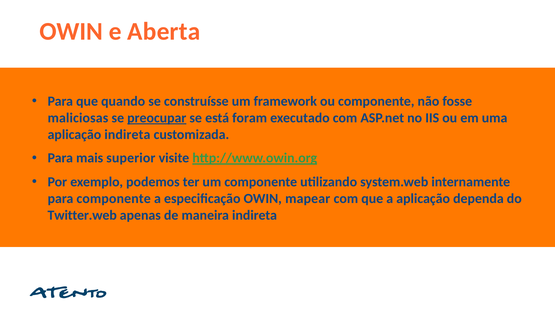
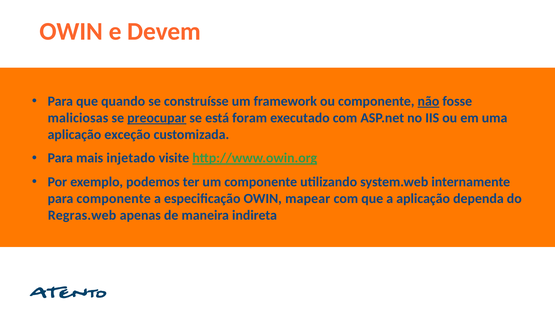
Aberta: Aberta -> Devem (164, 31)
não underline: none -> present (428, 101)
aplicação indireta: indireta -> exceção (127, 135)
superior: superior -> injetado (131, 158)
Twitter.web: Twitter.web -> Regras.web (82, 215)
